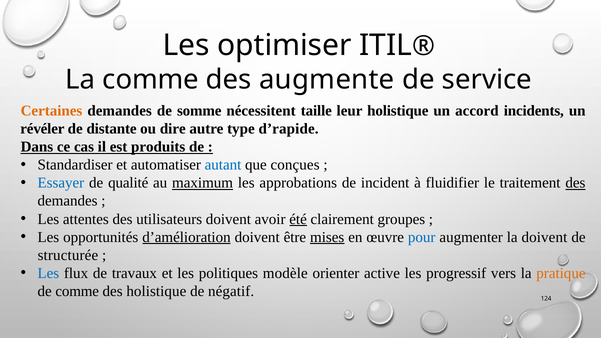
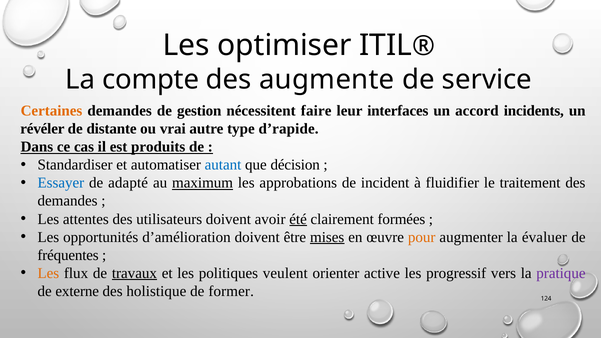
La comme: comme -> compte (151, 80)
somme: somme -> gestion (199, 111)
taille: taille -> faire (316, 111)
leur holistique: holistique -> interfaces (398, 111)
dire: dire -> vrai (173, 129)
conçues: conçues -> décision (295, 165)
qualité: qualité -> adapté (128, 183)
des underline: present -> none (575, 183)
groupes: groupes -> formées (401, 219)
d’amélioration underline: present -> none (186, 237)
pour colour: blue -> orange (422, 237)
la doivent: doivent -> évaluer (544, 237)
structurée: structurée -> fréquentes (68, 255)
Les colour: blue -> orange (48, 273)
travaux underline: none -> present (134, 273)
modèle: modèle -> veulent (285, 273)
pratique colour: orange -> purple (561, 273)
de comme: comme -> externe (77, 291)
négatif: négatif -> former (231, 291)
